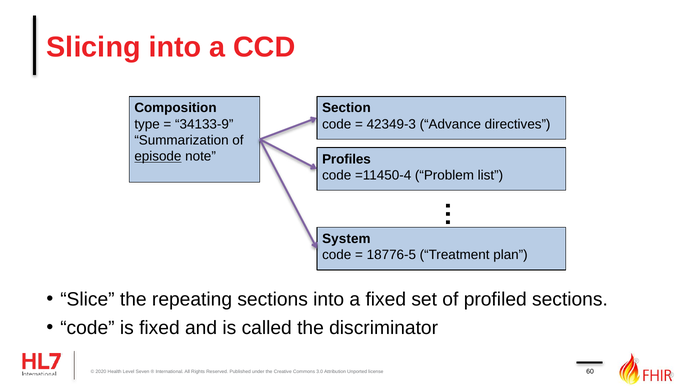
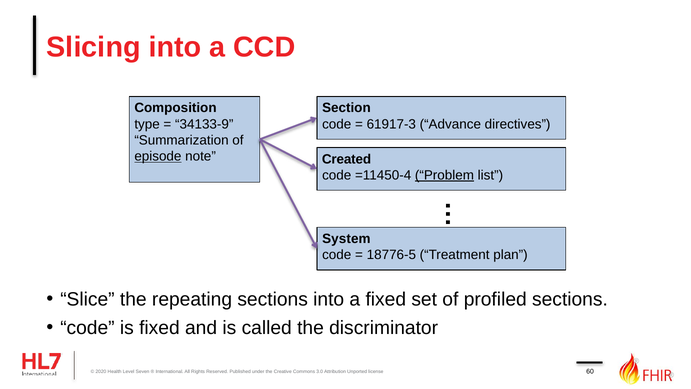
42349-3: 42349-3 -> 61917-3 (391, 124)
Profiles: Profiles -> Created (346, 159)
Problem underline: none -> present (444, 175)
